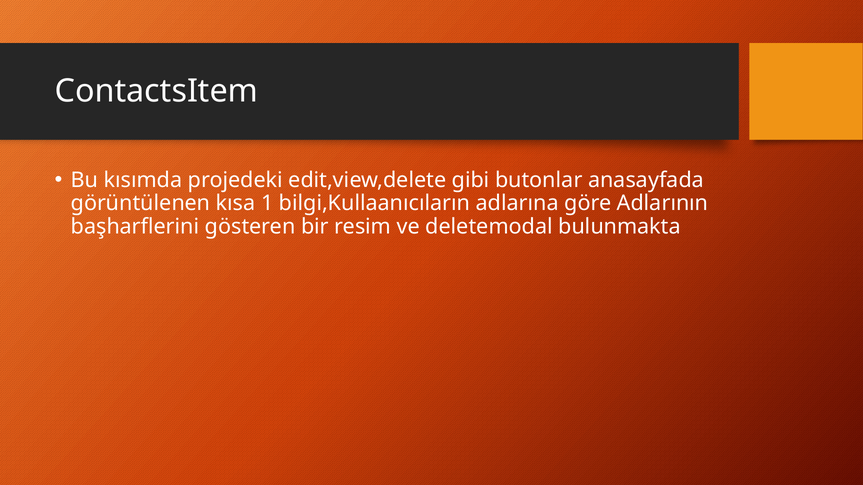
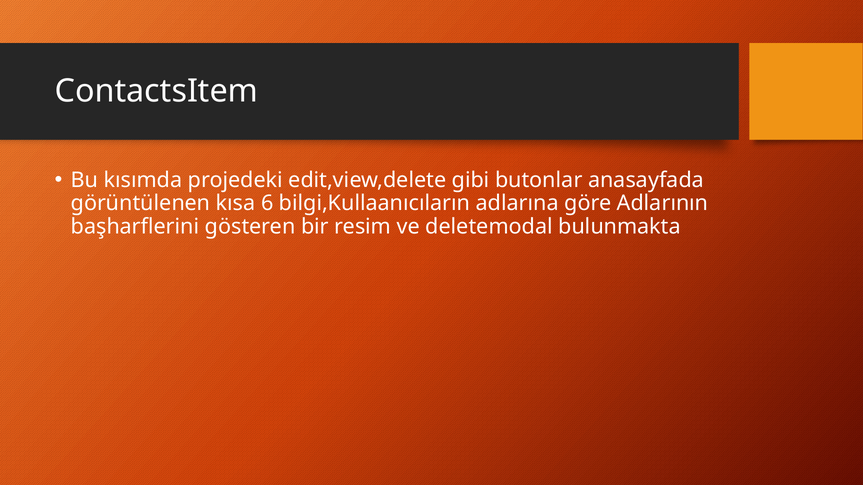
1: 1 -> 6 (267, 203)
